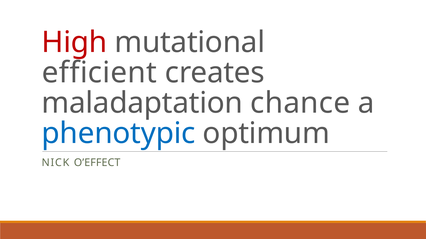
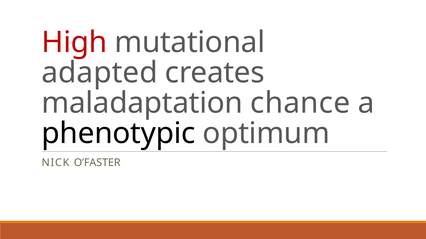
efficient: efficient -> adapted (100, 73)
phenotypic colour: blue -> black (119, 134)
O’EFFECT: O’EFFECT -> O’FASTER (97, 163)
